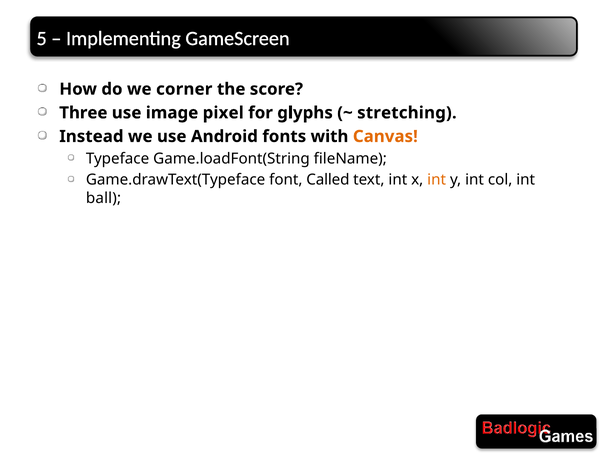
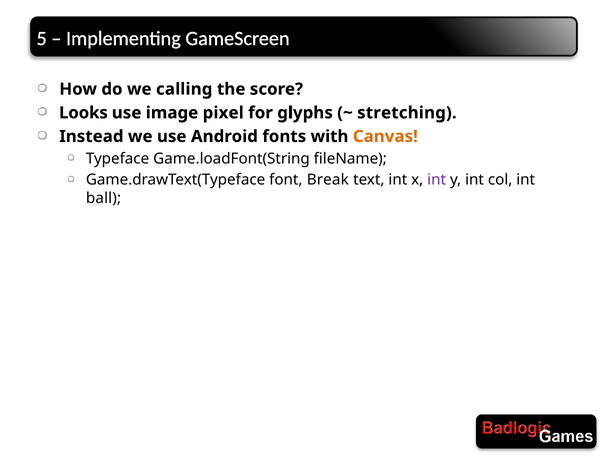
corner: corner -> calling (184, 89)
Three: Three -> Looks (83, 113)
Called: Called -> Break (328, 180)
int colour: orange -> purple (437, 180)
